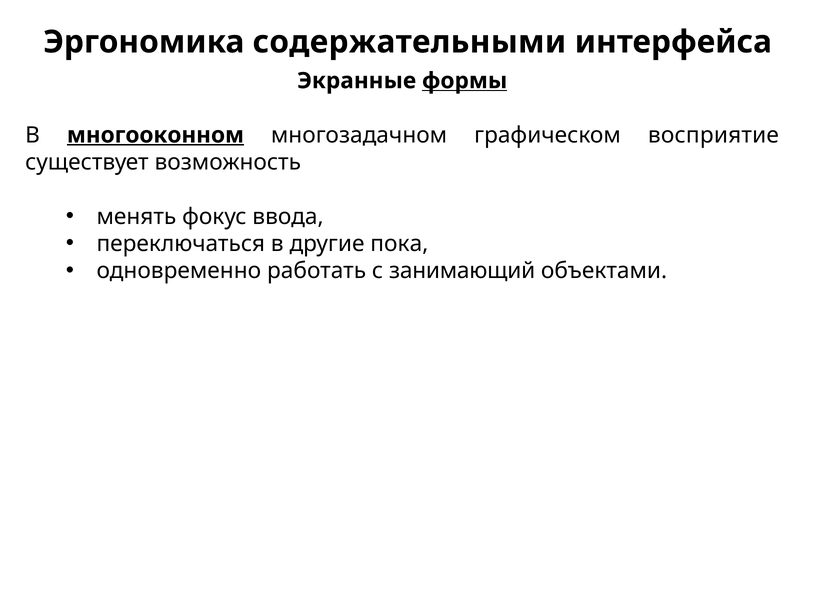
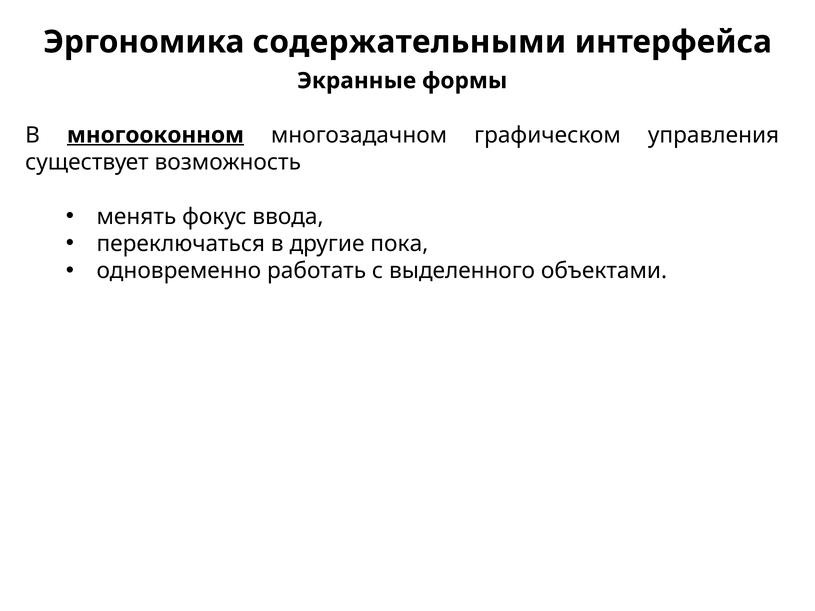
формы underline: present -> none (465, 81)
восприятие: восприятие -> управления (714, 135)
занимающий: занимающий -> выделенного (462, 271)
